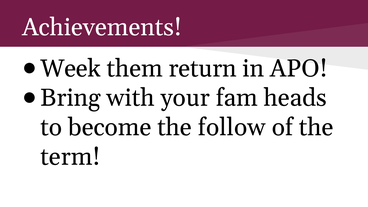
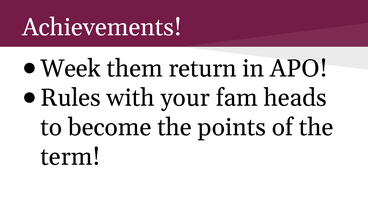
Bring: Bring -> Rules (71, 98)
follow: follow -> points (232, 127)
